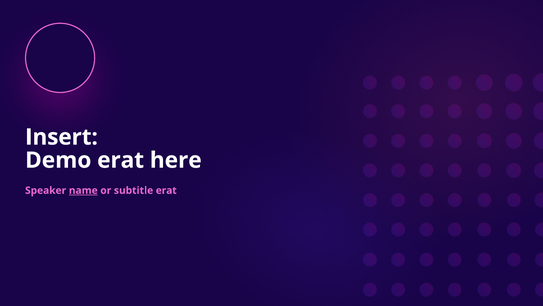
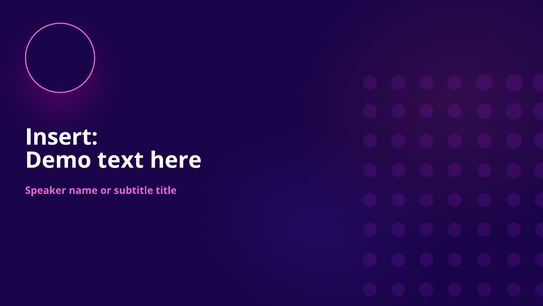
Demo erat: erat -> text (120, 160)
name underline: present -> none (83, 190)
subtitle erat: erat -> title (166, 190)
